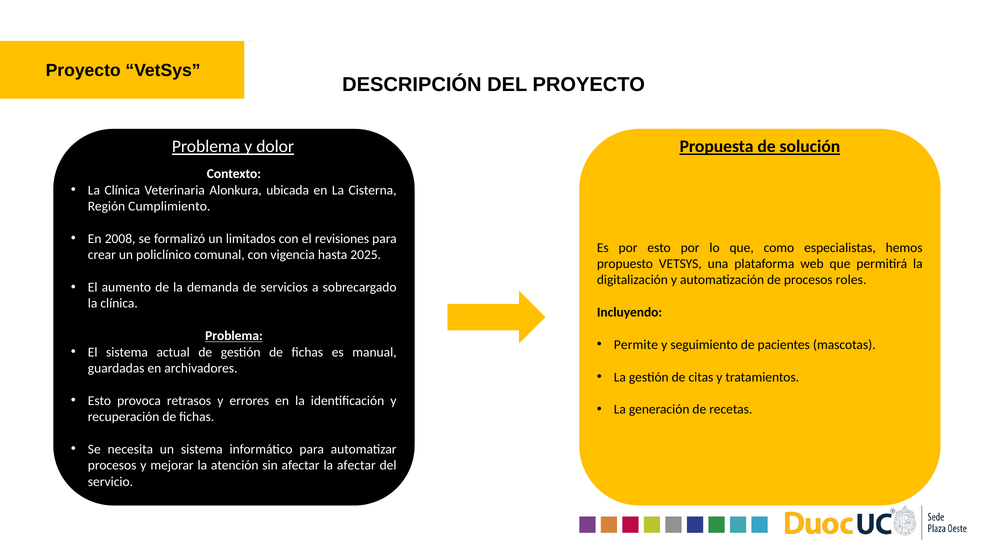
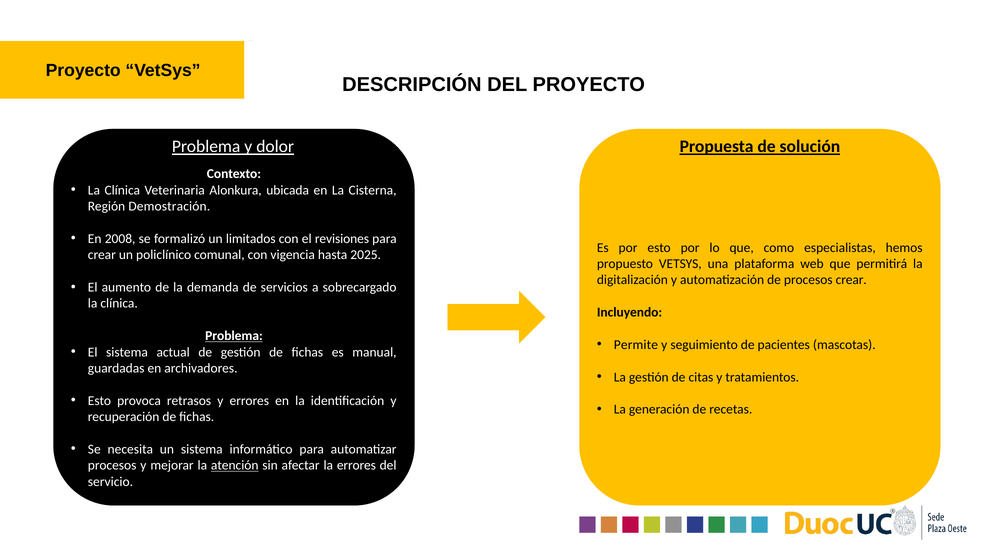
Cumplimiento: Cumplimiento -> Demostración (169, 206)
procesos roles: roles -> crear (851, 280)
atención underline: none -> present (235, 465)
la afectar: afectar -> errores (356, 465)
